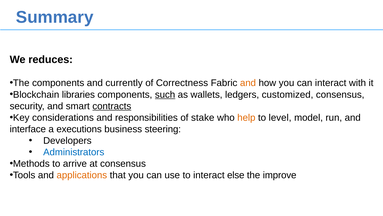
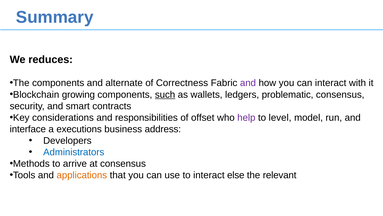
currently: currently -> alternate (124, 83)
and colour: orange -> purple (248, 83)
libraries: libraries -> growing (78, 94)
customized: customized -> problematic (288, 94)
contracts underline: present -> none (112, 106)
stake: stake -> offset (203, 117)
help colour: orange -> purple (246, 117)
steering: steering -> address (163, 129)
improve: improve -> relevant (280, 175)
